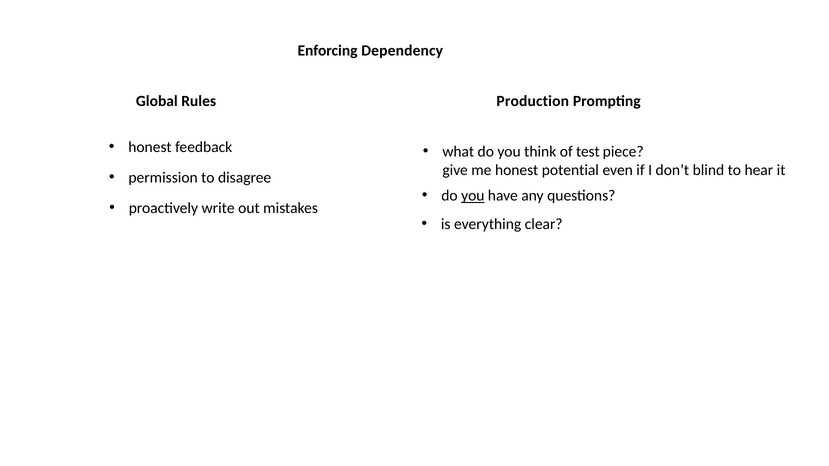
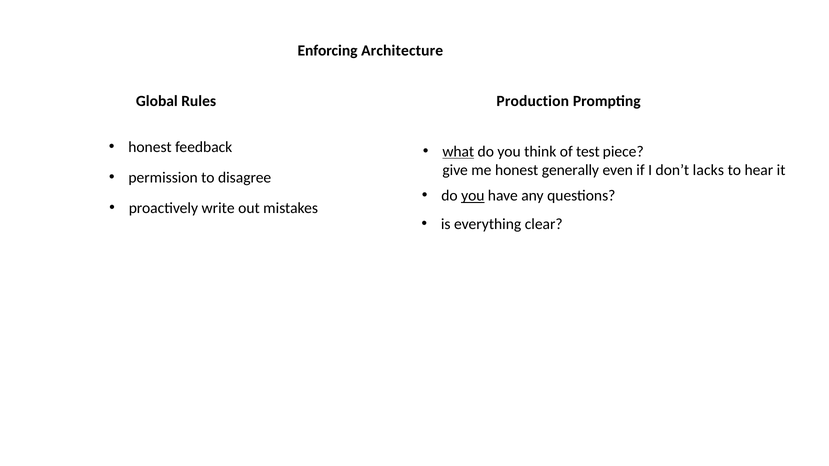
Dependency: Dependency -> Architecture (402, 51)
what underline: none -> present (458, 152)
potential: potential -> generally (570, 170)
blind: blind -> lacks (708, 170)
